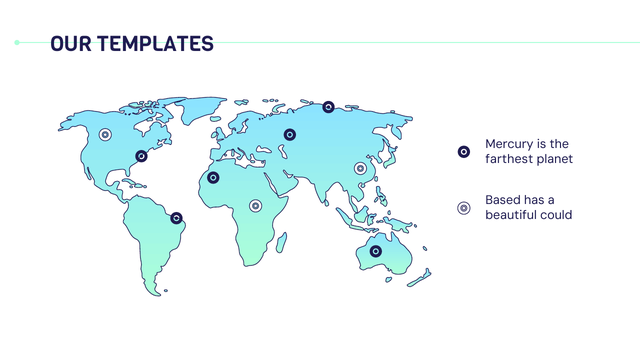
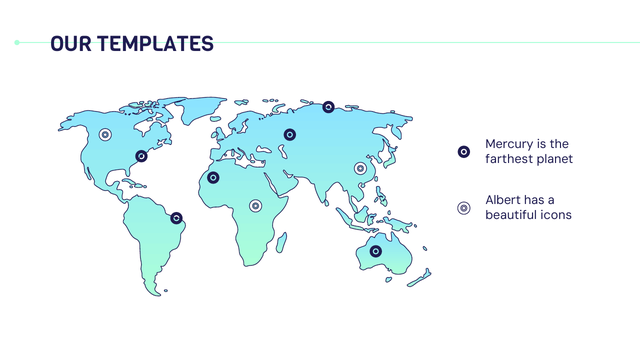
Based: Based -> Albert (503, 200)
could: could -> icons (556, 215)
